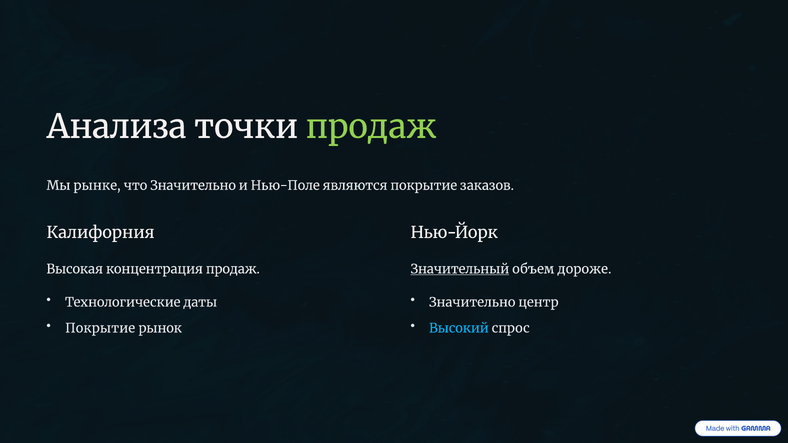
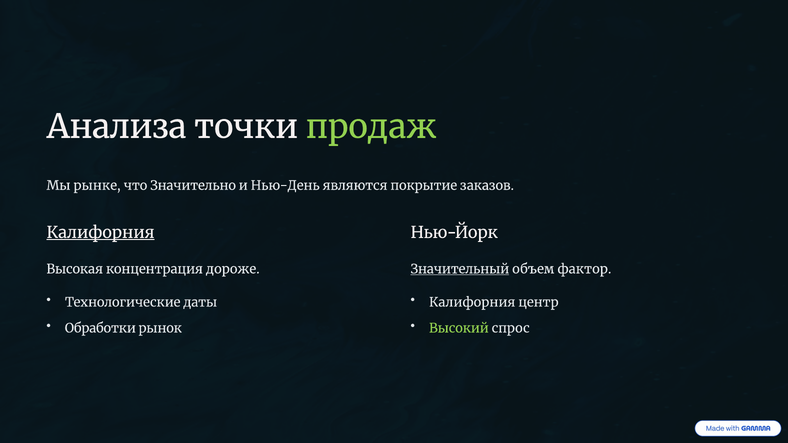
Нью-Поле: Нью-Поле -> Нью-День (285, 186)
Калифорния underline: none -> present (101, 233)
концентрация продаж: продаж -> дороже (233, 269)
дороже: дороже -> фактор (584, 269)
Значительно: Значительно -> Калифорния (472, 302)
Покрытие: Покрытие -> Обработки (100, 328)
Высокий colour: light blue -> light green (459, 328)
